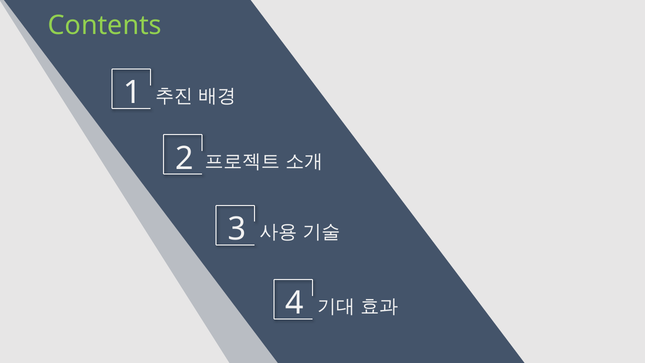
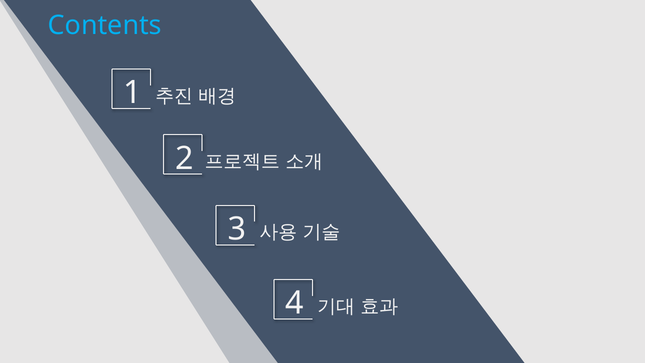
Contents colour: light green -> light blue (105, 25)
